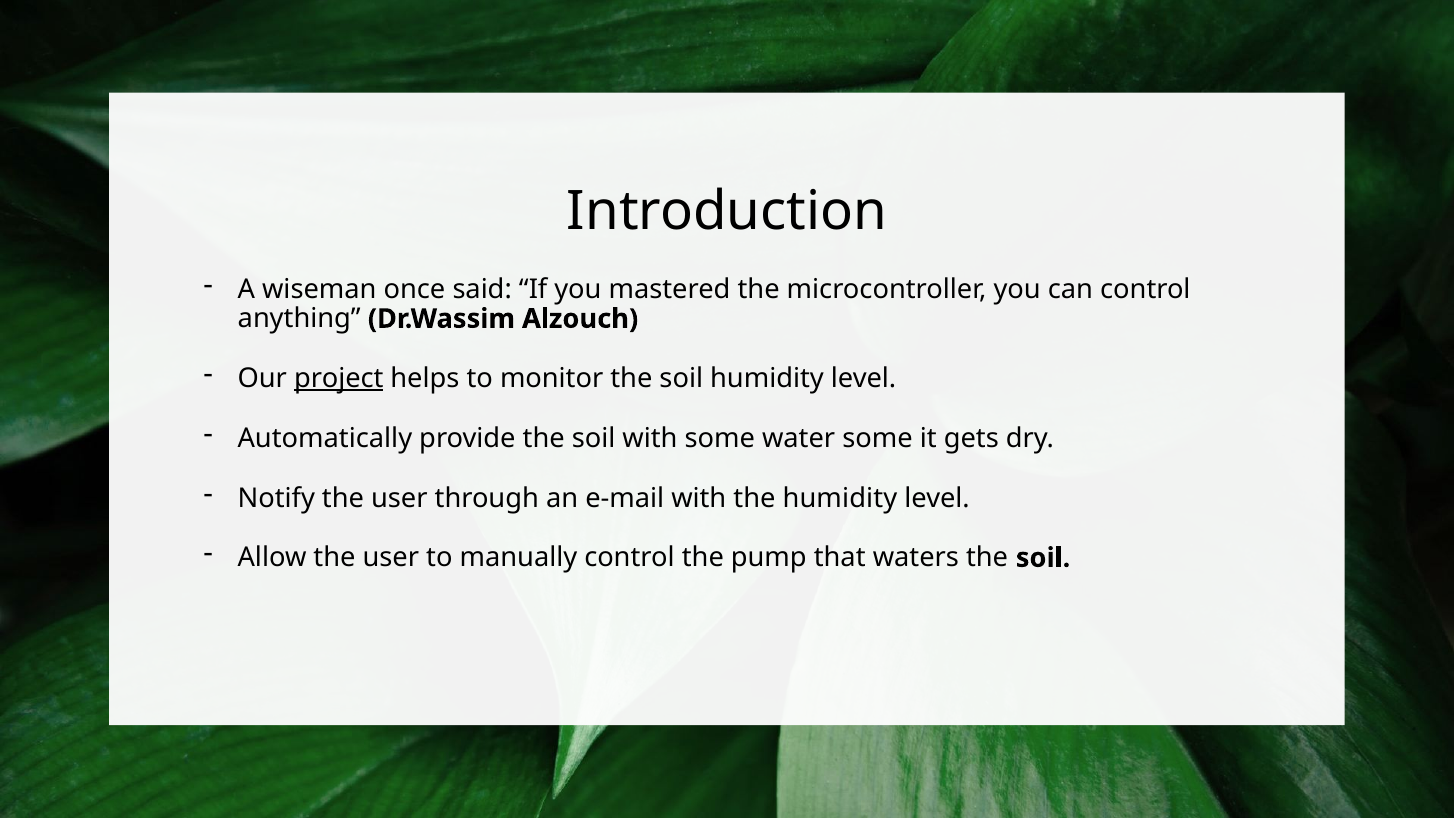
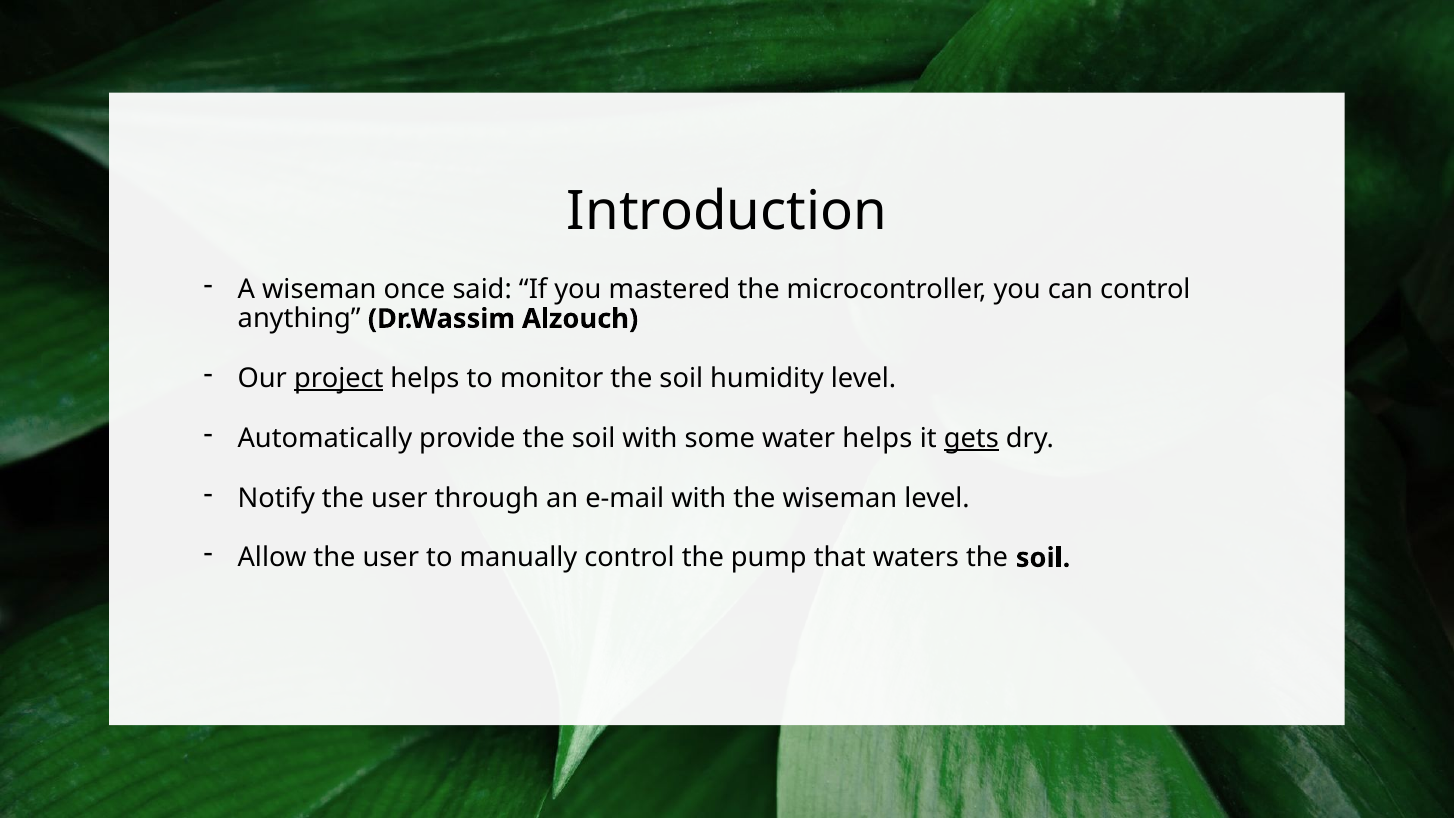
water some: some -> helps (877, 438)
gets underline: none -> present (971, 438)
the humidity: humidity -> wiseman (840, 498)
